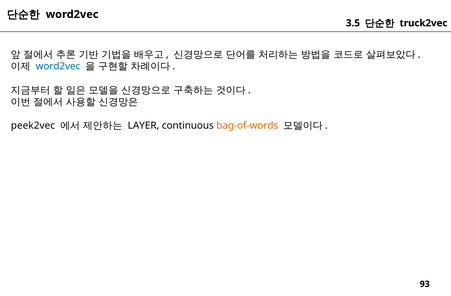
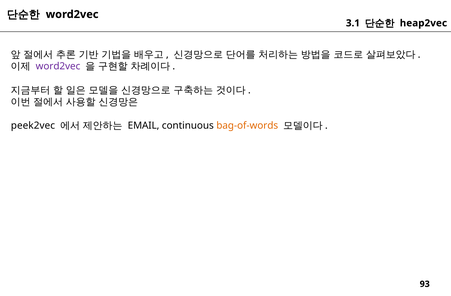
3.5: 3.5 -> 3.1 (353, 23)
truck2vec: truck2vec -> heap2vec (423, 23)
word2vec colour: blue -> purple (58, 66)
LAYER: LAYER -> EMAIL (144, 126)
